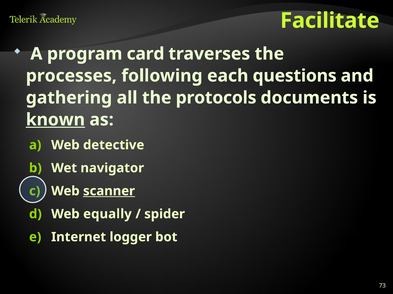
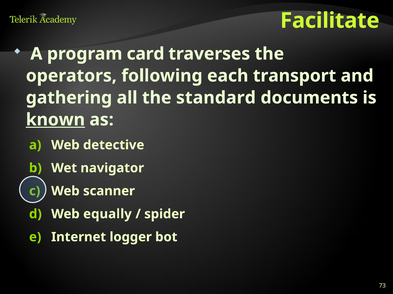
processes: processes -> operators (71, 76)
questions: questions -> transport (295, 76)
protocols: protocols -> standard (216, 98)
scanner underline: present -> none (109, 191)
